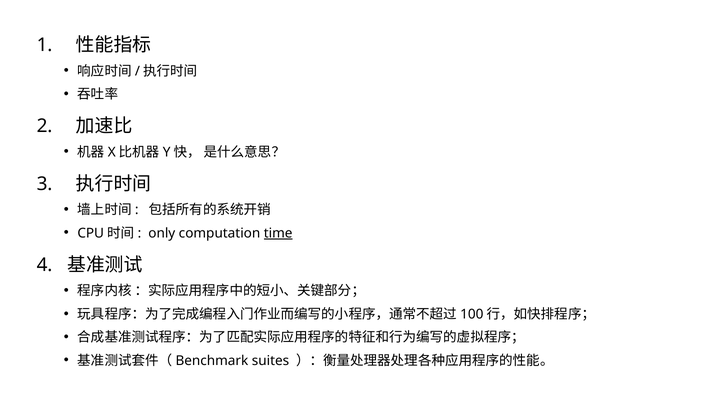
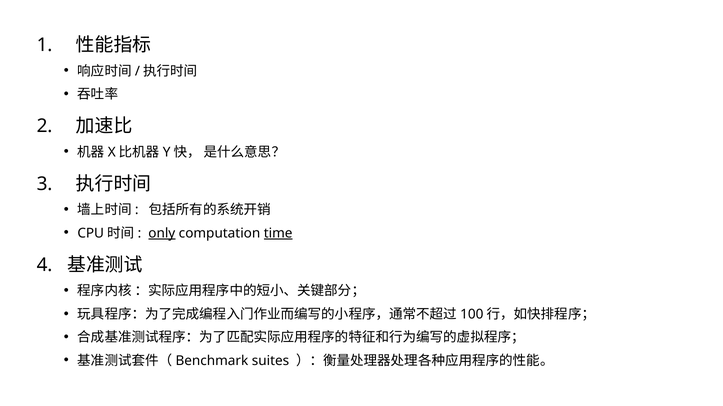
only underline: none -> present (162, 234)
